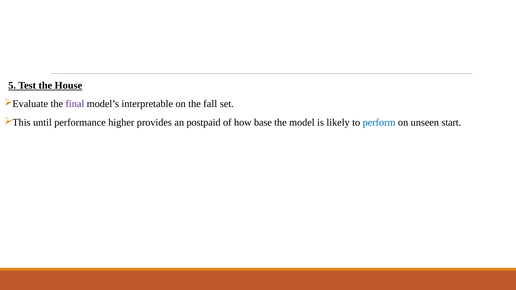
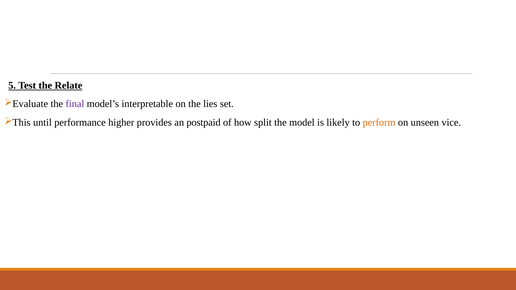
House: House -> Relate (68, 85)
fall: fall -> lies (210, 104)
base: base -> split (263, 123)
perform colour: blue -> orange (379, 123)
start: start -> vice (451, 123)
